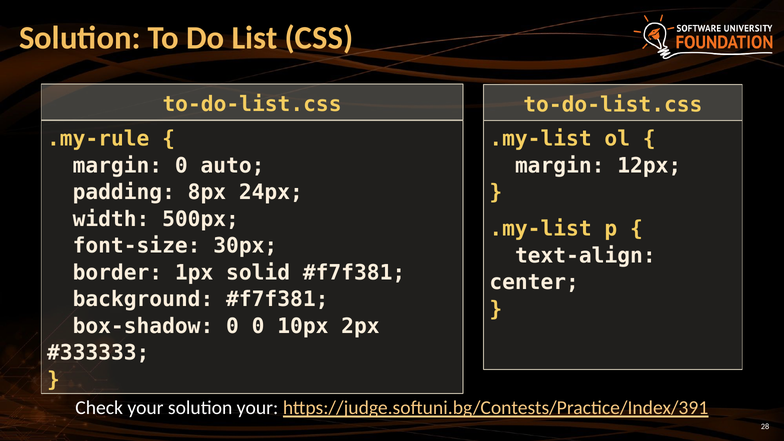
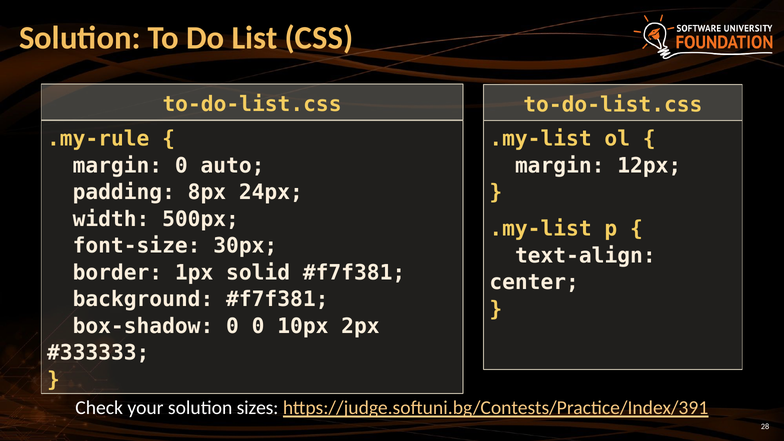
solution your: your -> sizes (258, 408)
